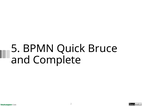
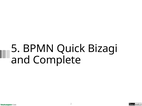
Bruce: Bruce -> Bizagi (103, 49)
